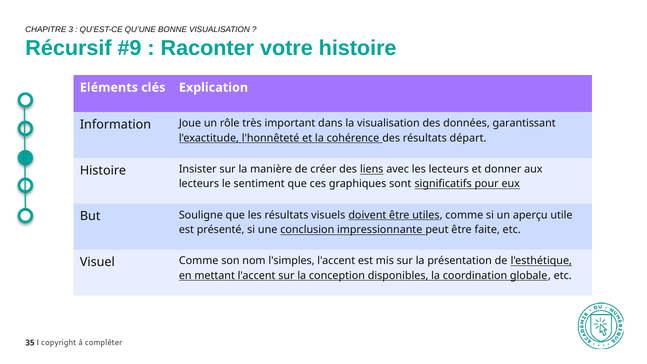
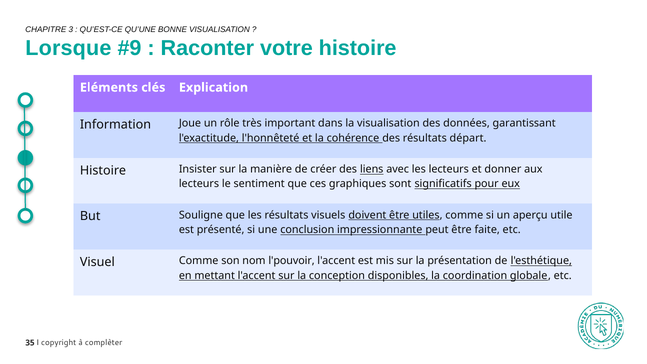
Récursif: Récursif -> Lorsque (68, 48)
l'simples: l'simples -> l'pouvoir (292, 261)
